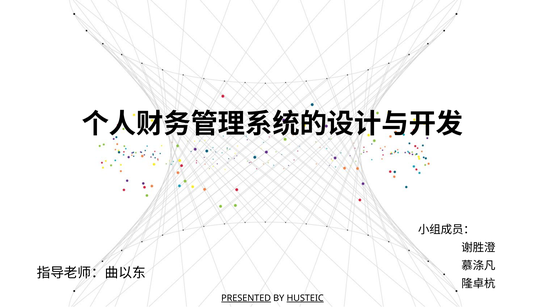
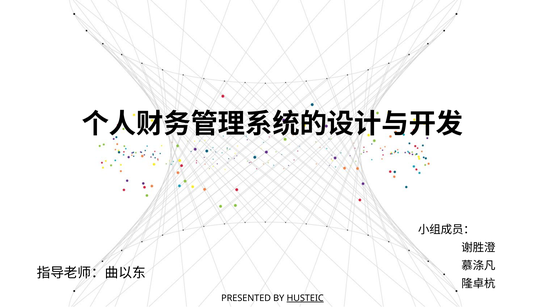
PRESENTED underline: present -> none (246, 298)
